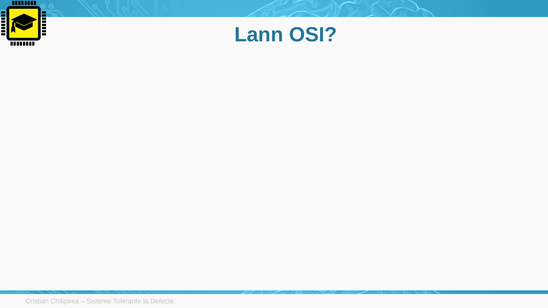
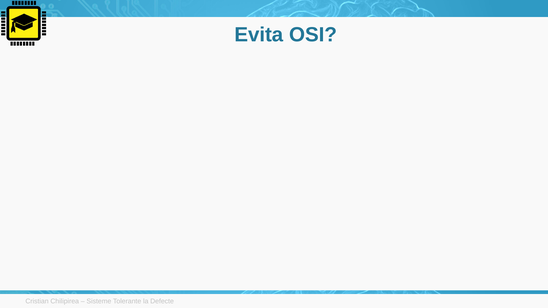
Lann: Lann -> Evita (259, 35)
